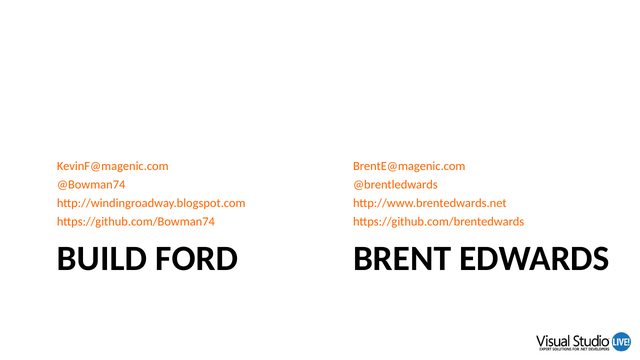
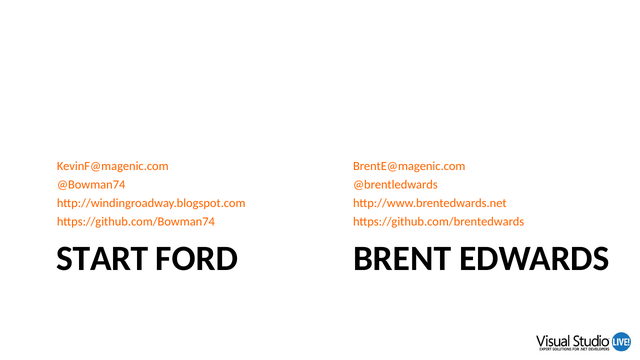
BUILD: BUILD -> START (102, 258)
